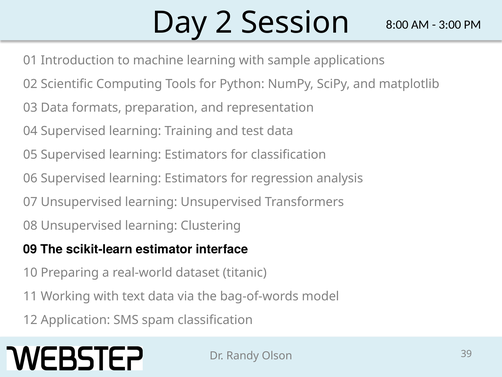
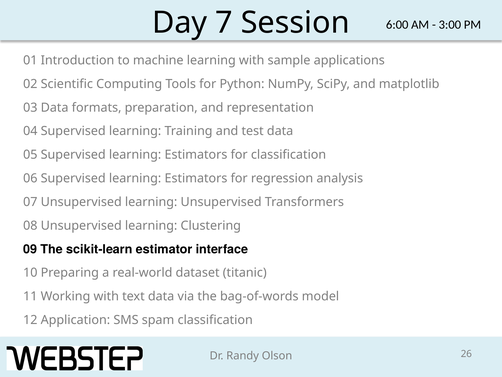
2: 2 -> 7 (224, 23)
8:00: 8:00 -> 6:00 (397, 25)
39: 39 -> 26 (466, 354)
